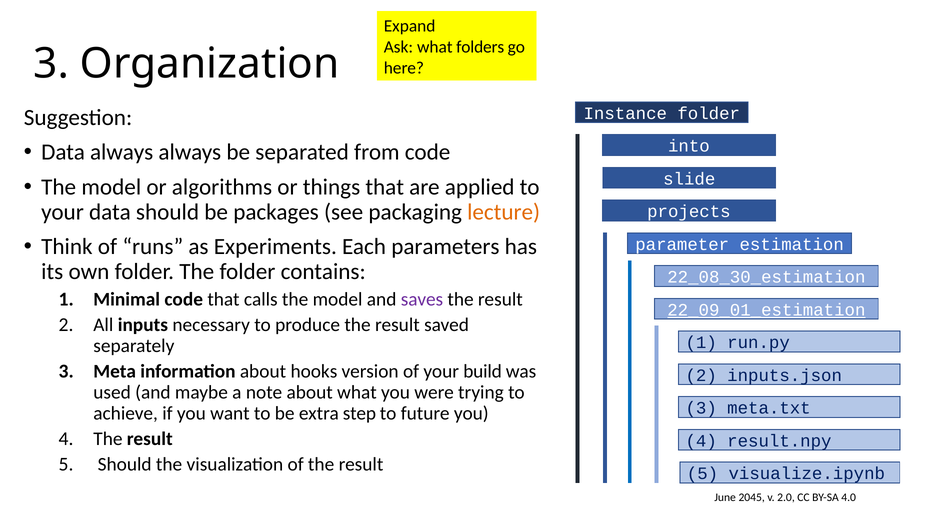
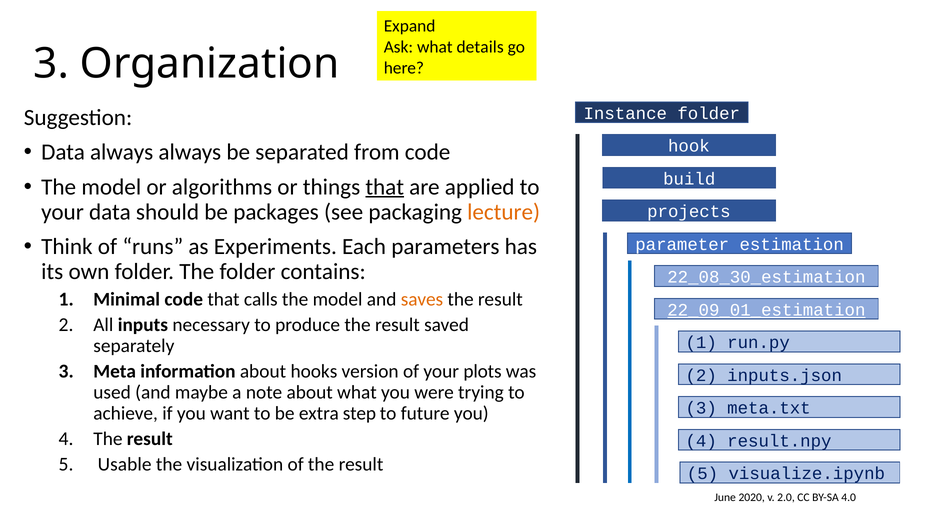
folders: folders -> details (480, 47)
into: into -> hook (689, 146)
slide: slide -> build (689, 179)
that underline: none -> present (385, 187)
saves colour: purple -> orange (422, 300)
build: build -> plots (483, 372)
5 Should: Should -> Usable (125, 465)
2045: 2045 -> 2020 (752, 498)
